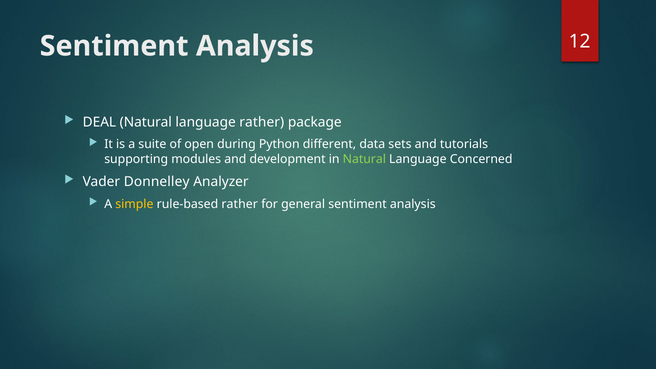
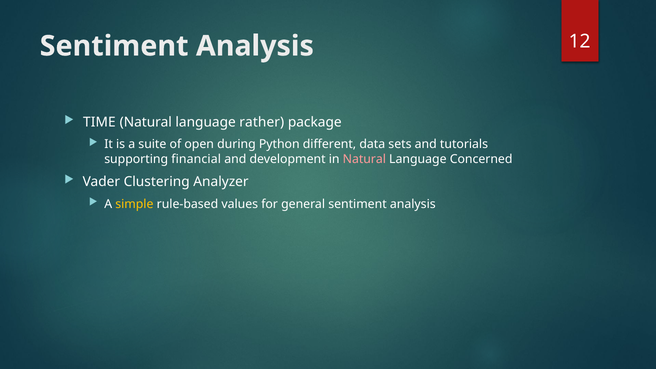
DEAL: DEAL -> TIME (99, 122)
modules: modules -> financial (196, 159)
Natural colour: light green -> pink (364, 159)
Donnelley: Donnelley -> Clustering (157, 182)
rule-based rather: rather -> values (240, 204)
